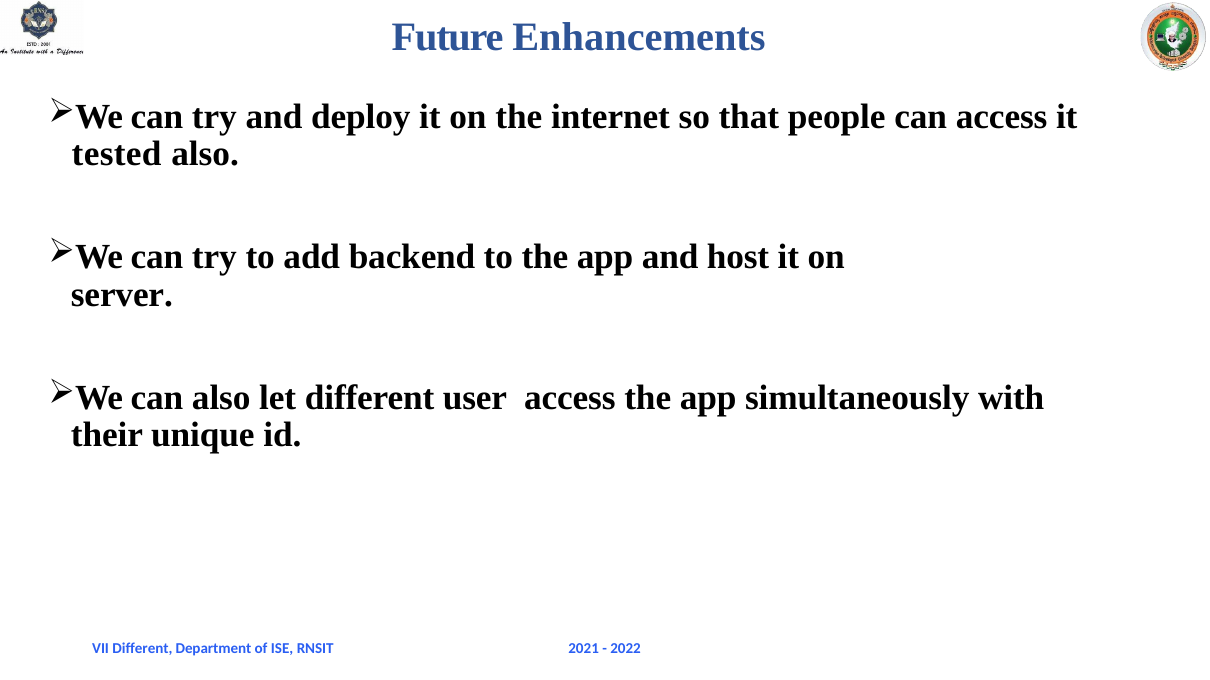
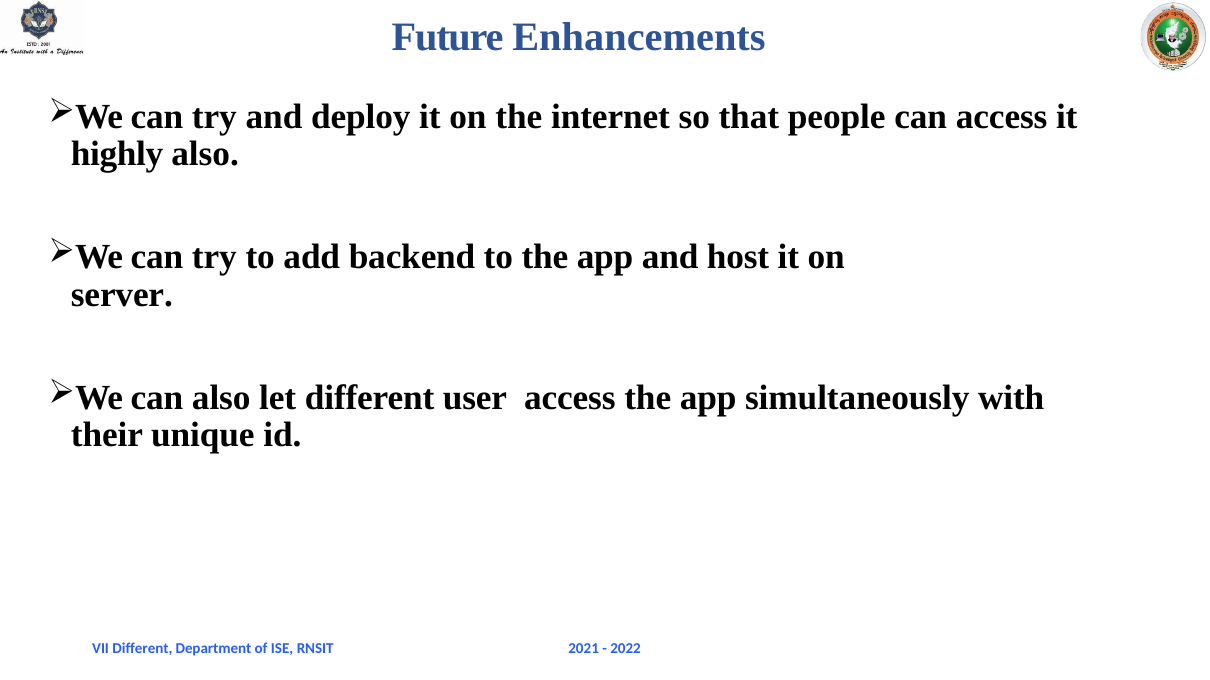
tested: tested -> highly (117, 154)
